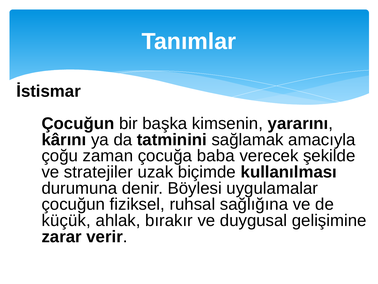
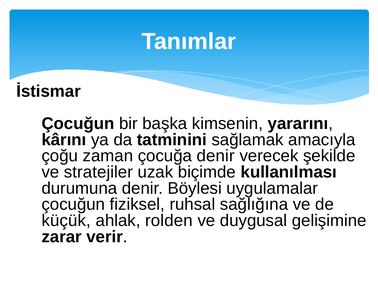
çocuğa baba: baba -> denir (216, 156)
bırakır: bırakır -> rolden (169, 220)
